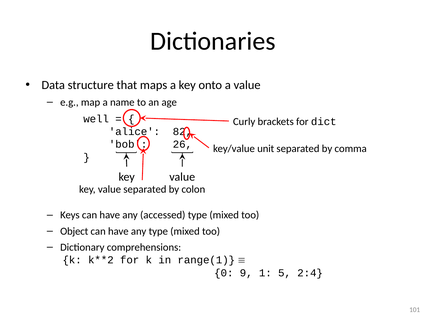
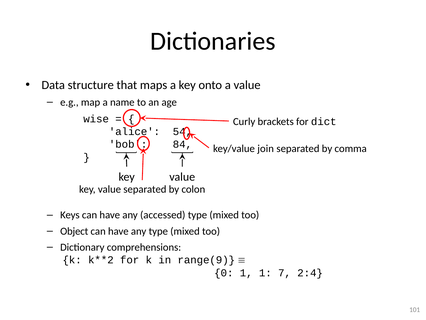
well: well -> wise (96, 119)
82: 82 -> 54 (182, 131)
26: 26 -> 84 (182, 144)
unit: unit -> join (266, 148)
range(1: range(1 -> range(9 (206, 260)
0 9: 9 -> 1 (246, 273)
5: 5 -> 7 (285, 273)
